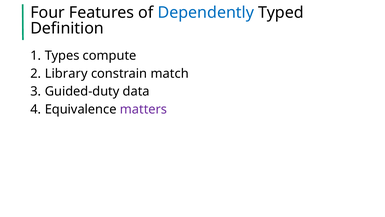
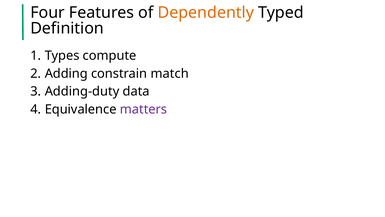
Dependently colour: blue -> orange (206, 13)
Library: Library -> Adding (66, 73)
Guided-duty: Guided-duty -> Adding-duty (82, 91)
